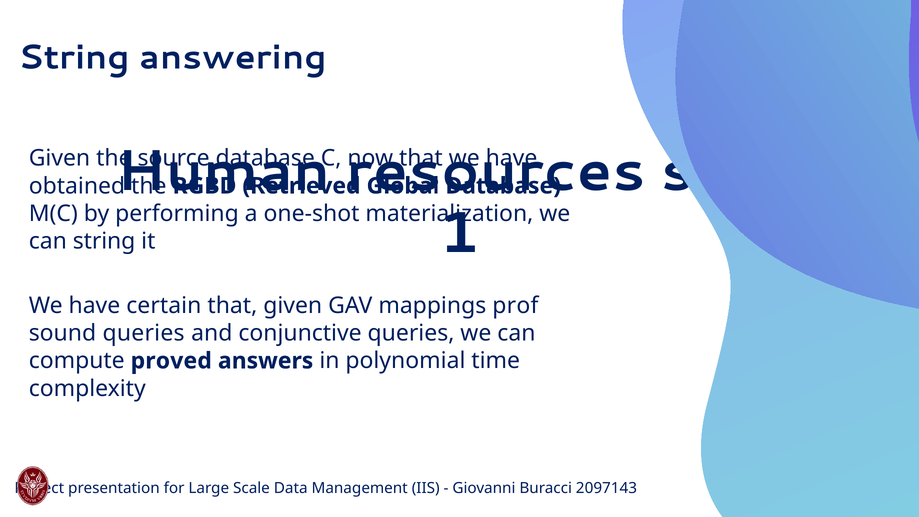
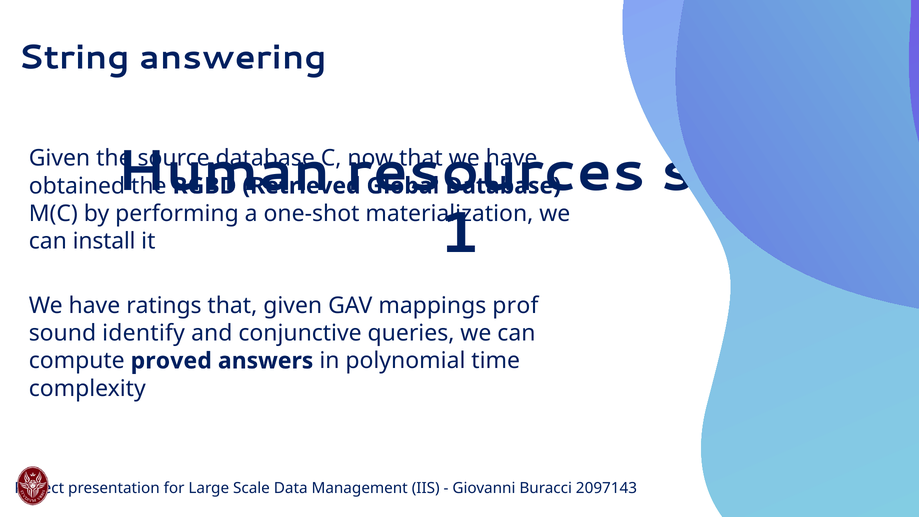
can string: string -> install (104, 241)
certain: certain -> ratings (164, 306)
sound queries: queries -> identify (144, 333)
